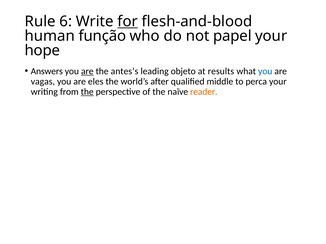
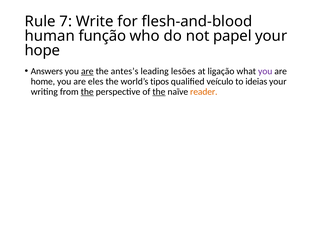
6: 6 -> 7 (66, 22)
for underline: present -> none (128, 22)
objeto: objeto -> lesões (183, 71)
results: results -> ligação (221, 71)
you colour: blue -> purple (265, 71)
vagas: vagas -> home (43, 82)
after: after -> tipos (160, 82)
middle: middle -> veículo (220, 82)
perca: perca -> ideias (256, 82)
the underline: none -> present (159, 92)
